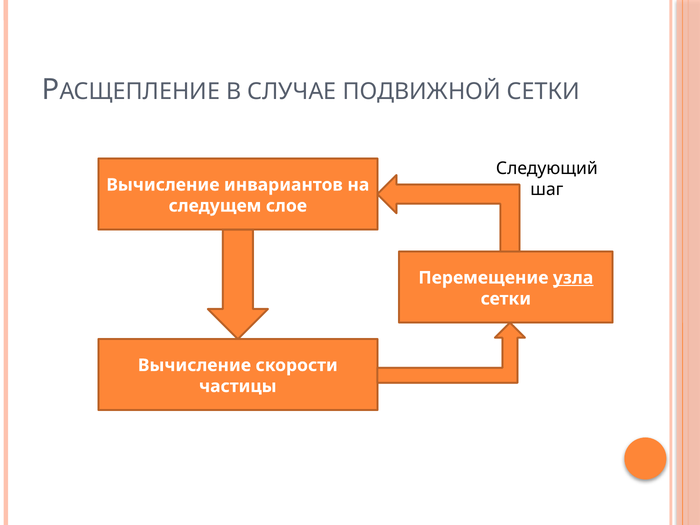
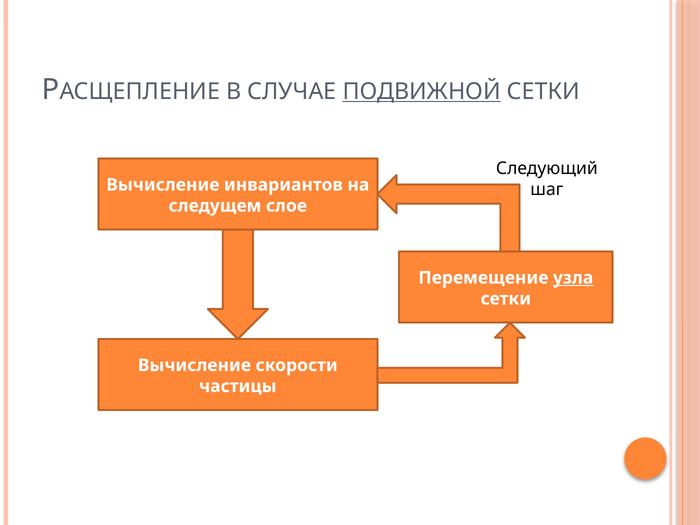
ПОДВИЖНОЙ underline: none -> present (422, 92)
